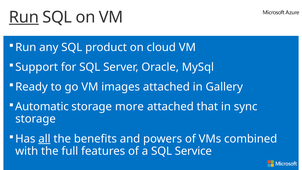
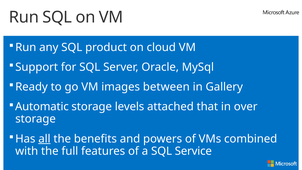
Run underline: present -> none (24, 17)
images attached: attached -> between (166, 87)
more: more -> levels (130, 107)
sync: sync -> over (246, 107)
